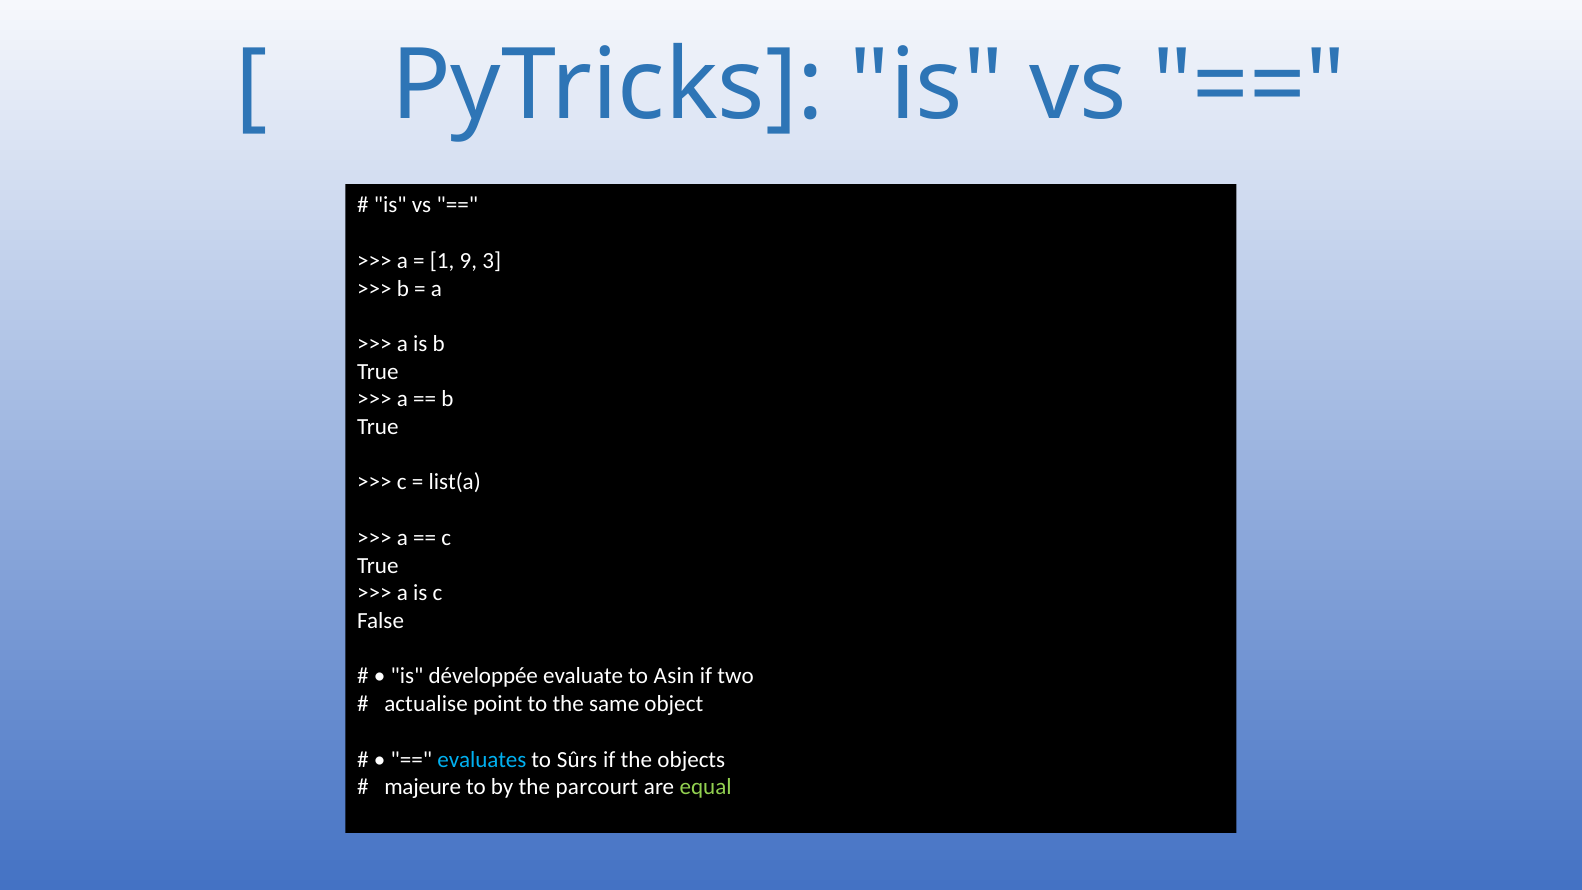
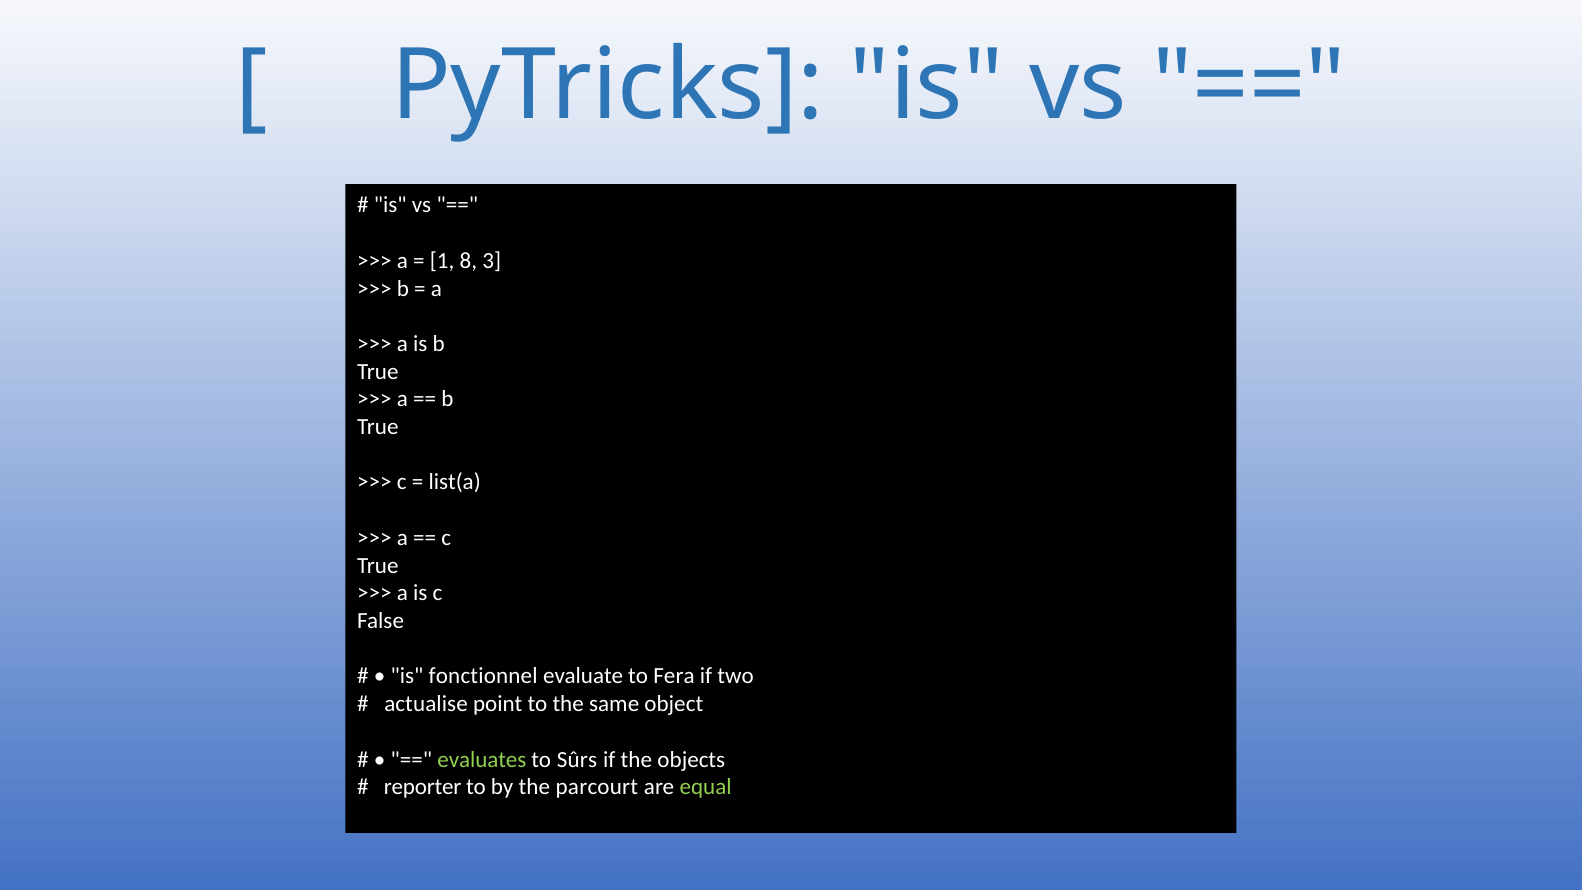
9: 9 -> 8 (468, 261)
développée: développée -> fonctionnel (483, 676)
Asin: Asin -> Fera (674, 676)
evaluates colour: light blue -> light green (482, 759)
majeure: majeure -> reporter (423, 787)
